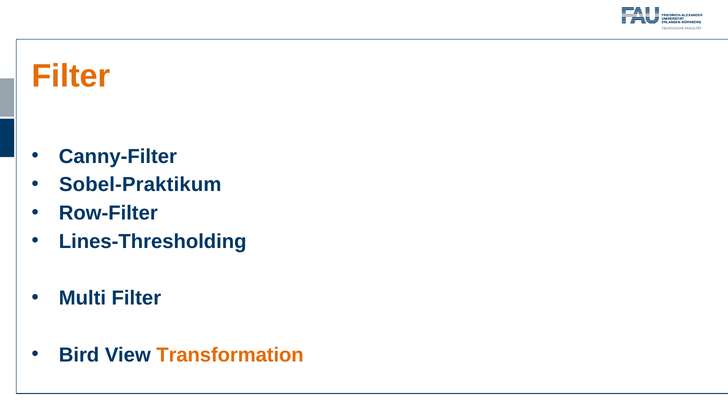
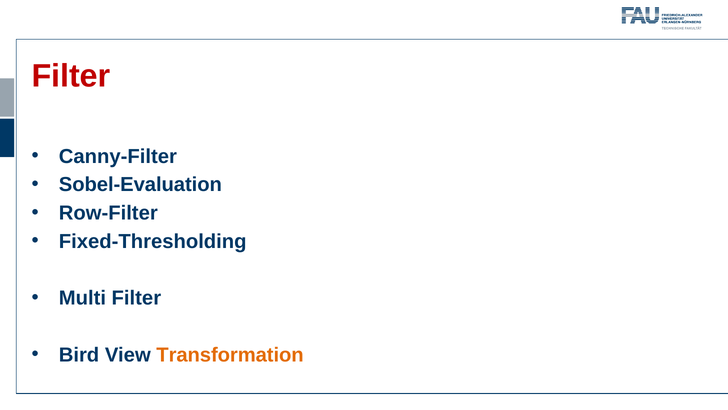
Filter colour: orange -> red (71, 76)
Sobel-Praktikum: Sobel-Praktikum -> Sobel-Evaluation (140, 185)
Lines-Thresholding: Lines-Thresholding -> Fixed-Thresholding (153, 241)
